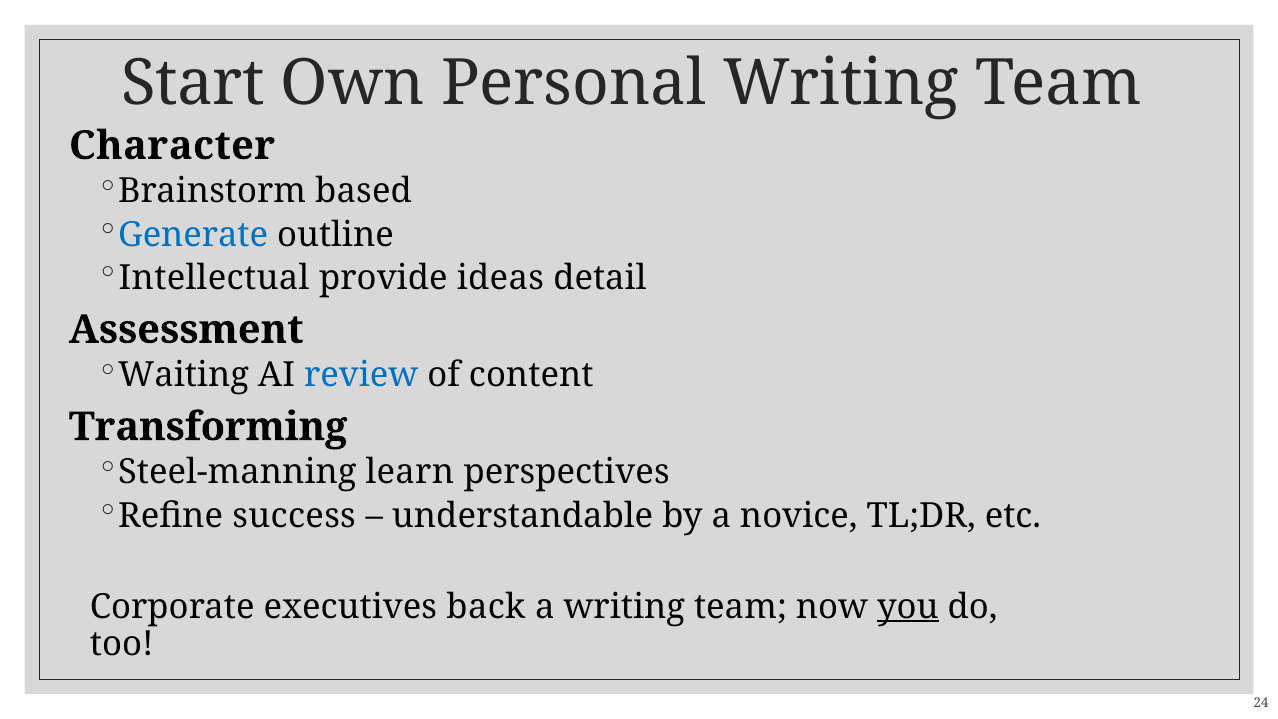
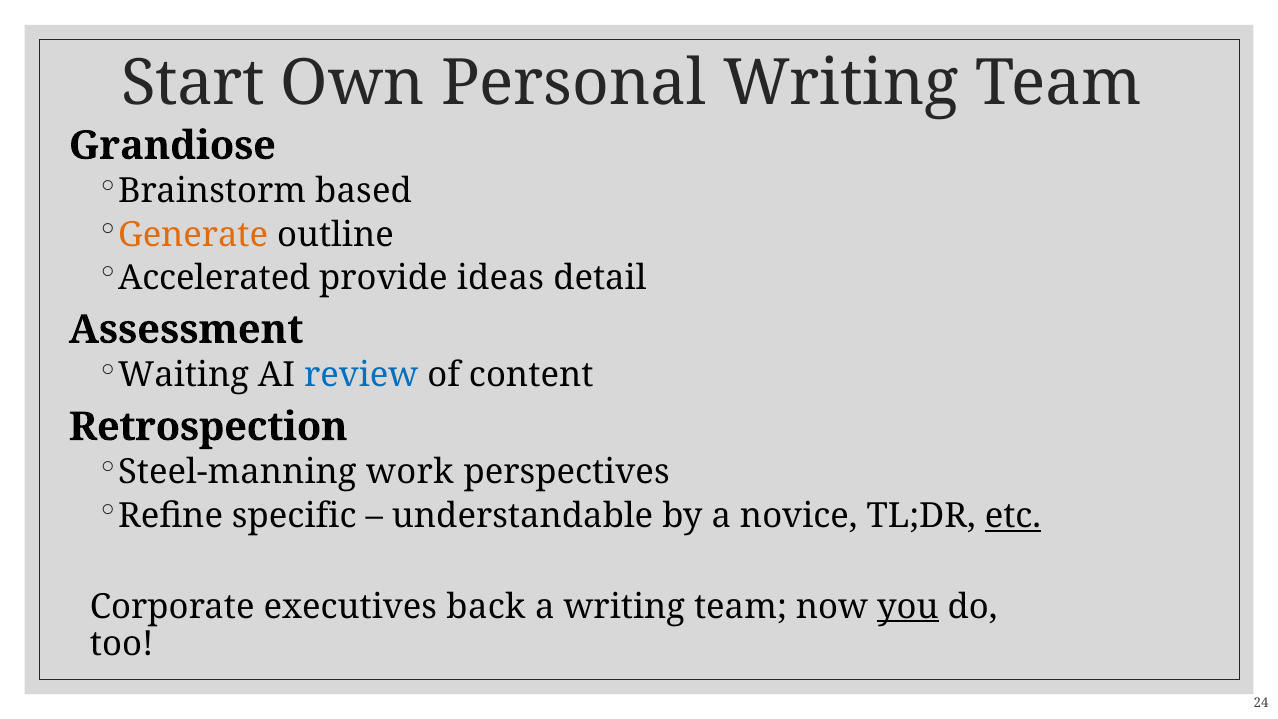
Character: Character -> Grandiose (172, 146)
Generate colour: blue -> orange (193, 235)
Intellectual: Intellectual -> Accelerated (214, 278)
Transforming: Transforming -> Retrospection (208, 427)
learn: learn -> work (410, 472)
success: success -> specific (294, 516)
etc underline: none -> present (1013, 516)
